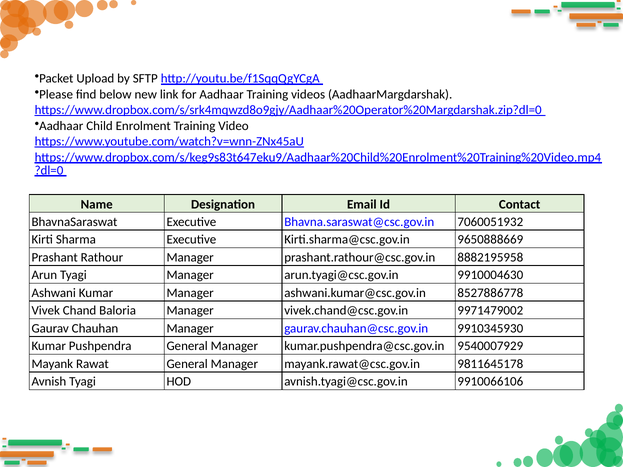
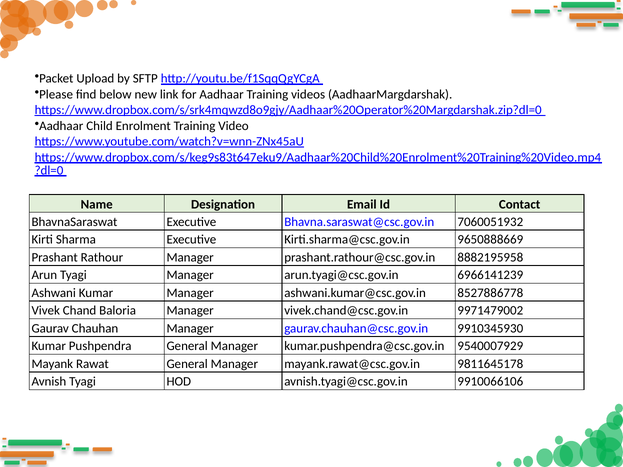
9910004630: 9910004630 -> 6966141239 (490, 275)
